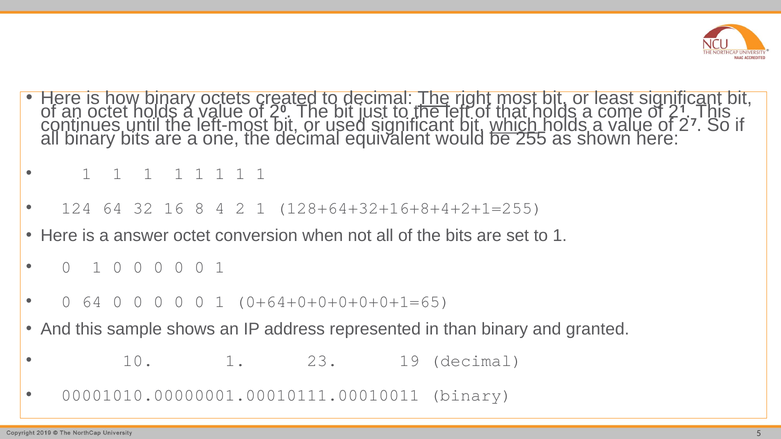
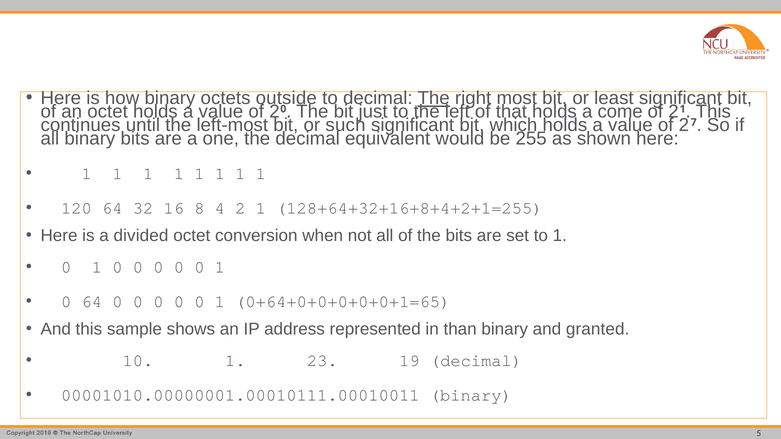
created: created -> outside (286, 98)
used: used -> such (345, 125)
which underline: present -> none (513, 125)
124: 124 -> 120 (76, 208)
answer: answer -> divided (141, 236)
